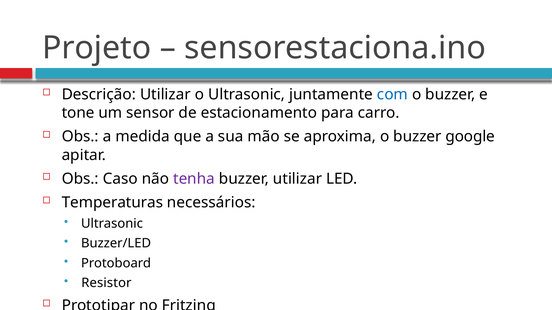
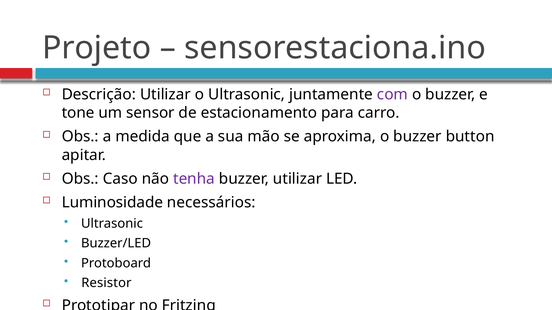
com colour: blue -> purple (392, 95)
google: google -> button (470, 137)
Temperaturas: Temperaturas -> Luminosidade (112, 203)
